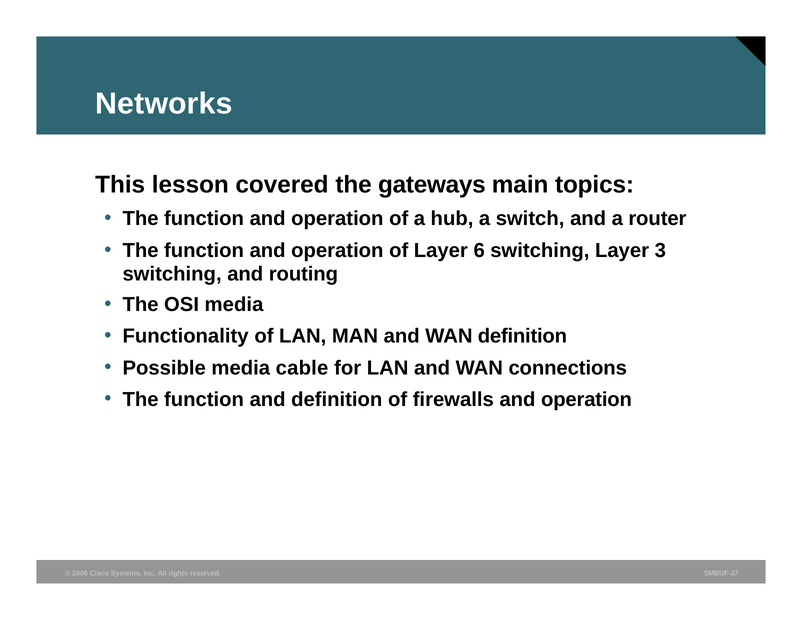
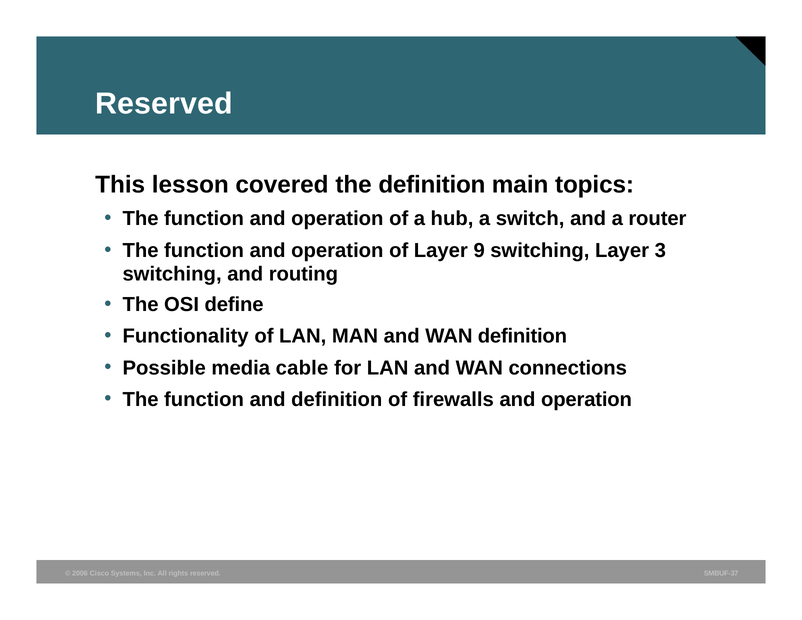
Networks: Networks -> Reserved (164, 104)
the gateways: gateways -> definition (432, 185)
6: 6 -> 9 (479, 251)
OSI media: media -> define (234, 305)
